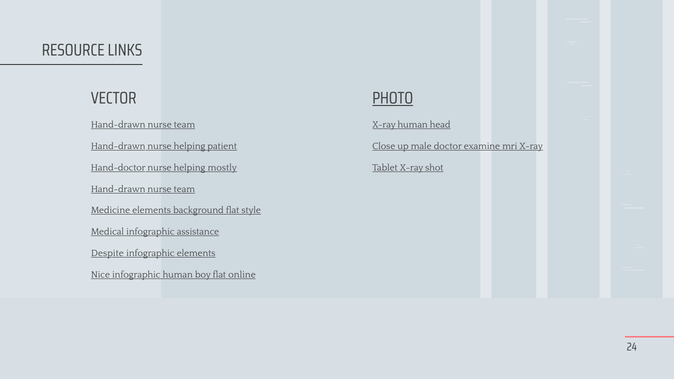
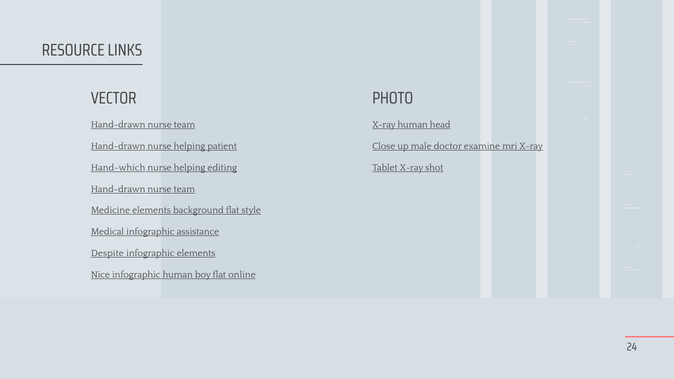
PHOTO underline: present -> none (393, 98)
Hand-doctor: Hand-doctor -> Hand-which (118, 168)
mostly: mostly -> editing (222, 168)
